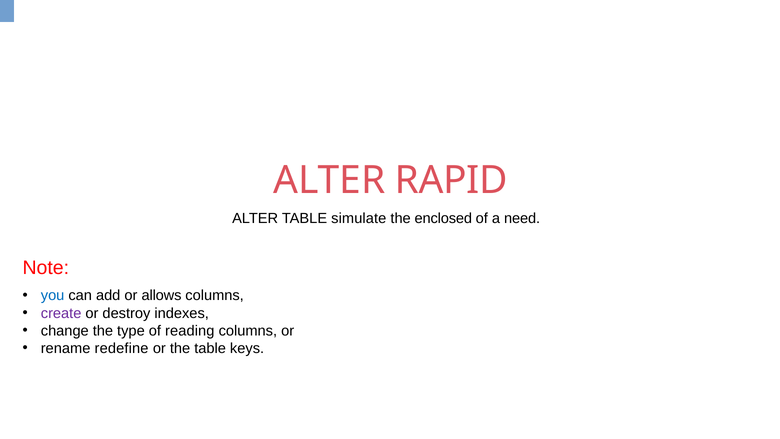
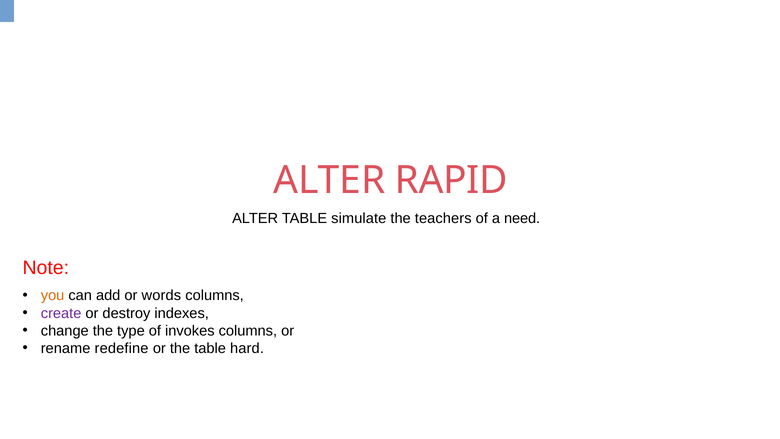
enclosed: enclosed -> teachers (443, 218)
you colour: blue -> orange (53, 295)
allows: allows -> words (161, 295)
reading: reading -> invokes (190, 331)
keys: keys -> hard (247, 348)
